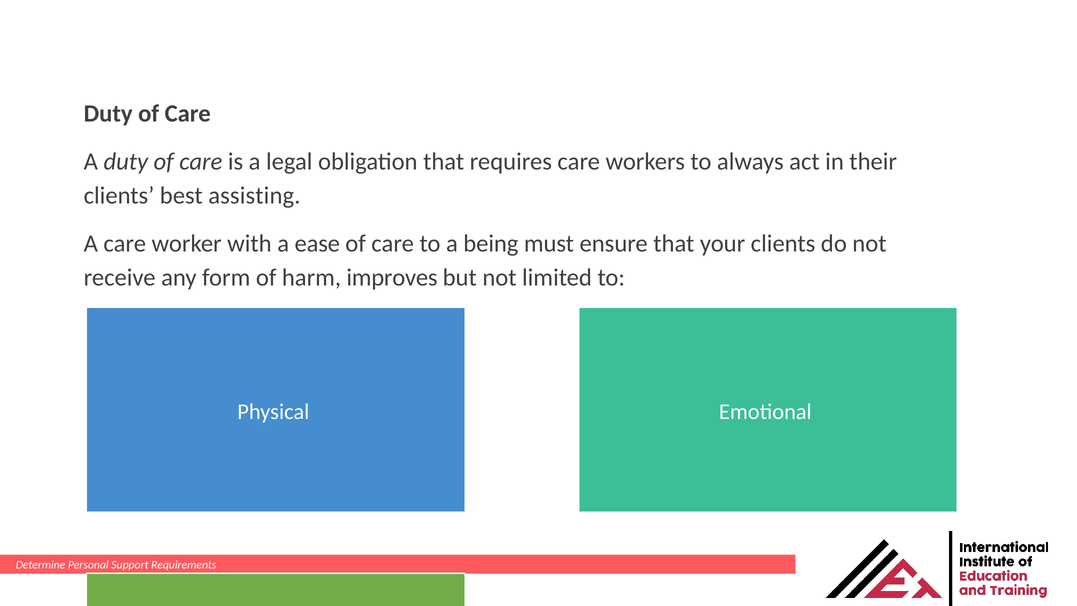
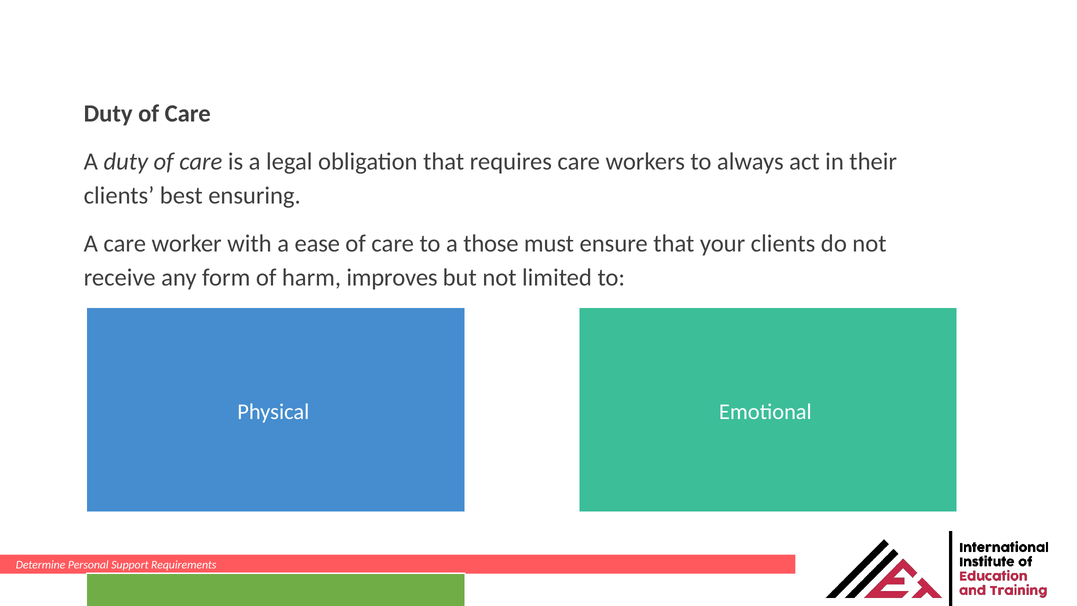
assisting: assisting -> ensuring (254, 196)
being: being -> those (491, 243)
